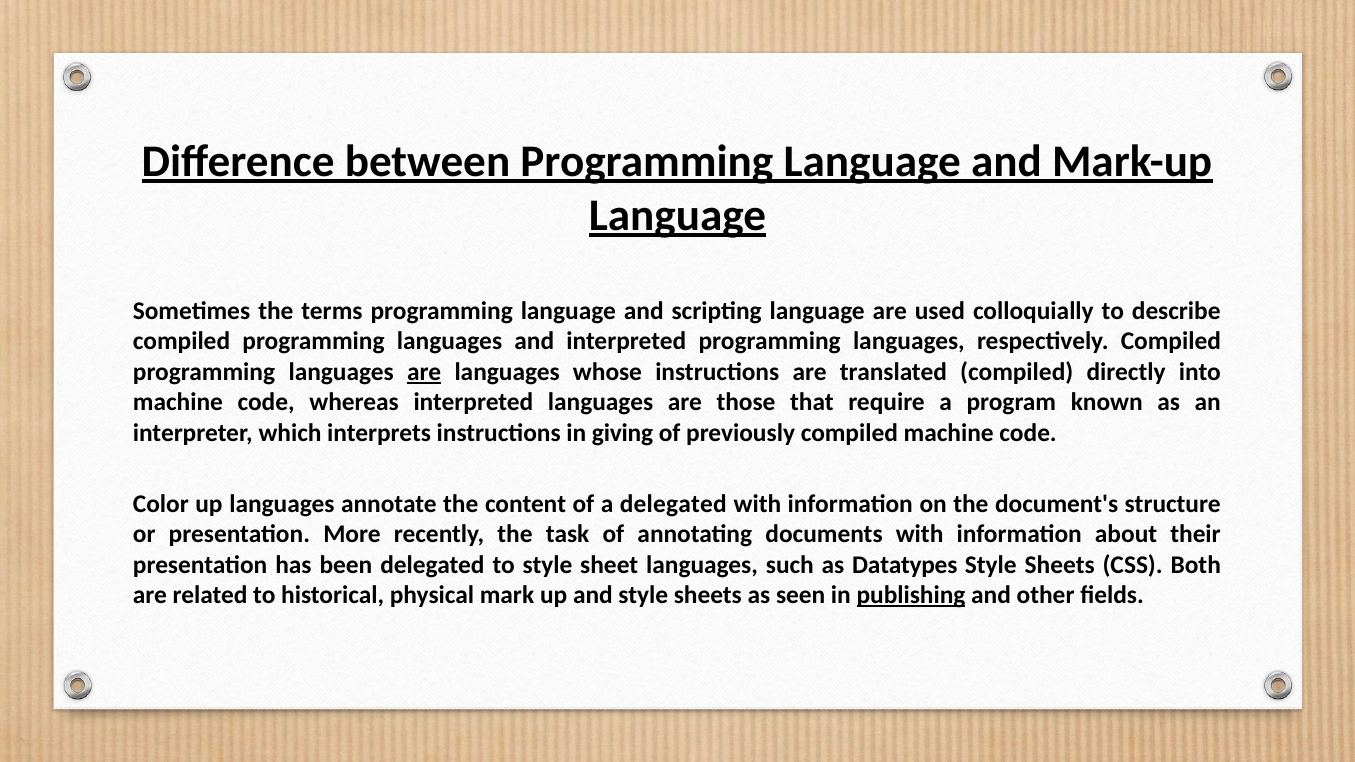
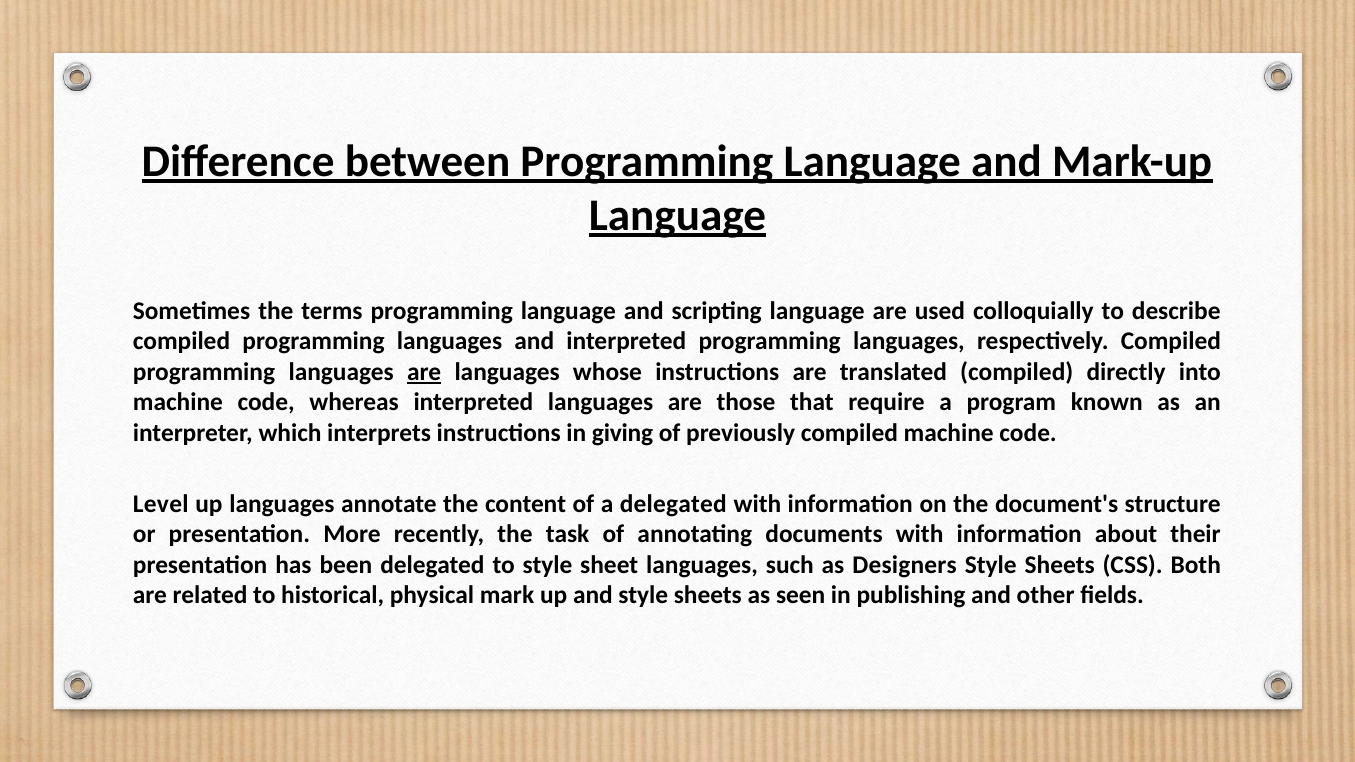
Color: Color -> Level (161, 504)
Datatypes: Datatypes -> Designers (905, 565)
publishing underline: present -> none (911, 595)
